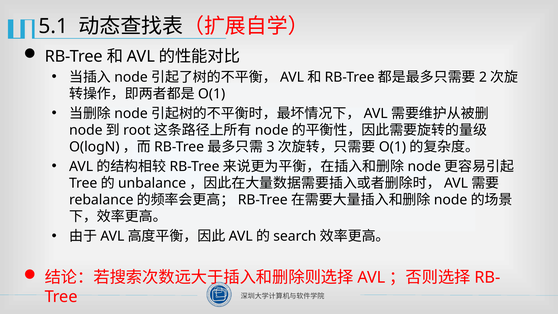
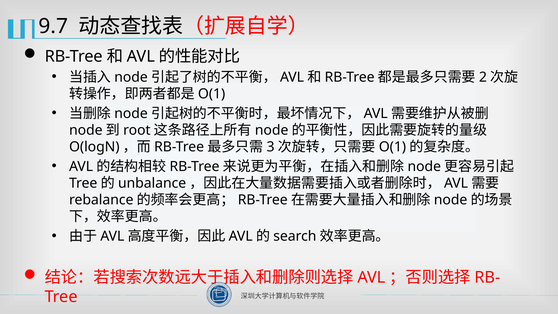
5.1: 5.1 -> 9.7 (53, 26)
